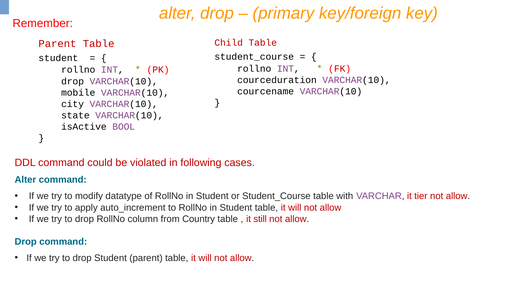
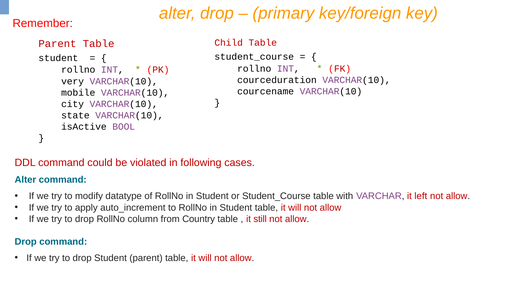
drop: drop -> very (73, 81)
tier: tier -> left (421, 196)
